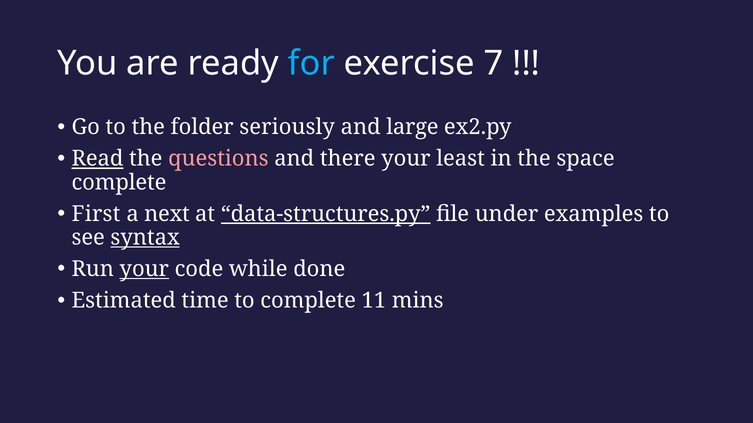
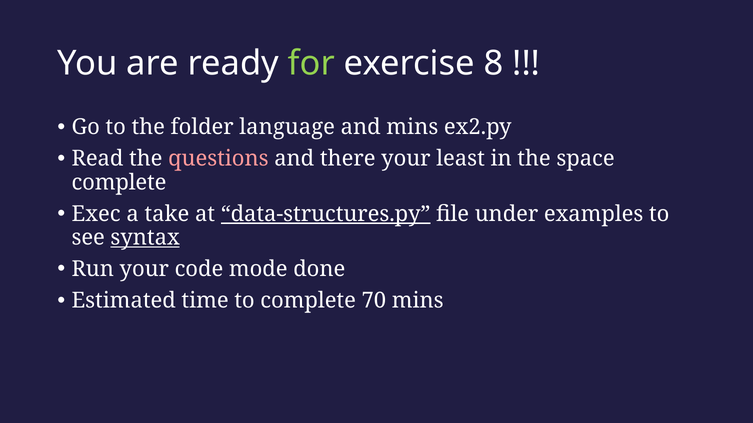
for colour: light blue -> light green (311, 63)
7: 7 -> 8 (494, 63)
seriously: seriously -> language (287, 127)
and large: large -> mins (412, 127)
Read underline: present -> none (97, 159)
First: First -> Exec (96, 214)
next: next -> take (167, 214)
your underline: present -> none (144, 269)
while: while -> mode (258, 269)
11: 11 -> 70 (374, 301)
